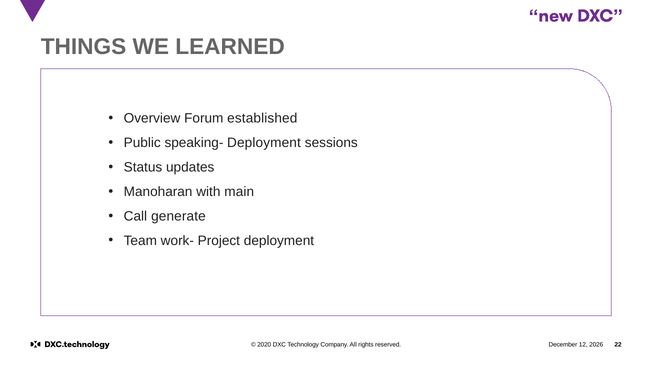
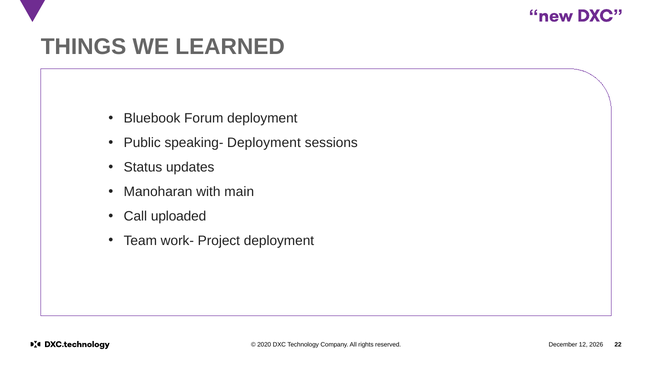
Overview: Overview -> Bluebook (152, 118)
Forum established: established -> deployment (262, 118)
generate: generate -> uploaded (179, 216)
